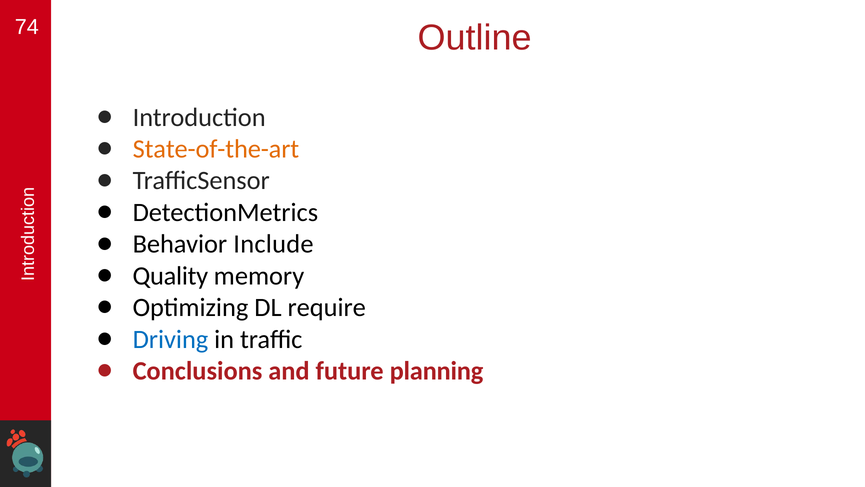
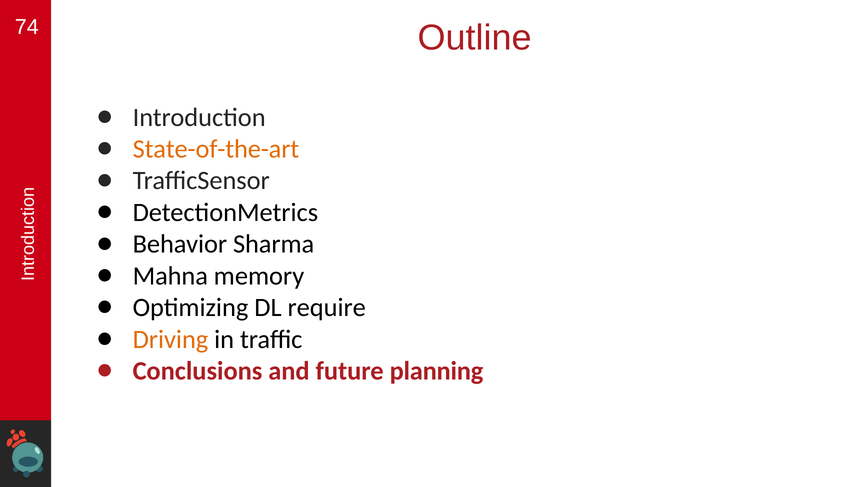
Include: Include -> Sharma (274, 244)
Quality: Quality -> Mahna (170, 276)
Driving colour: blue -> orange (170, 339)
